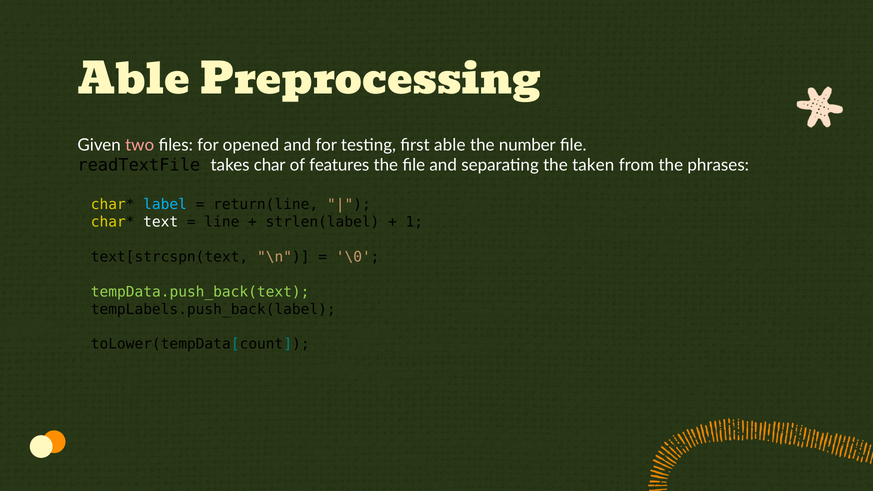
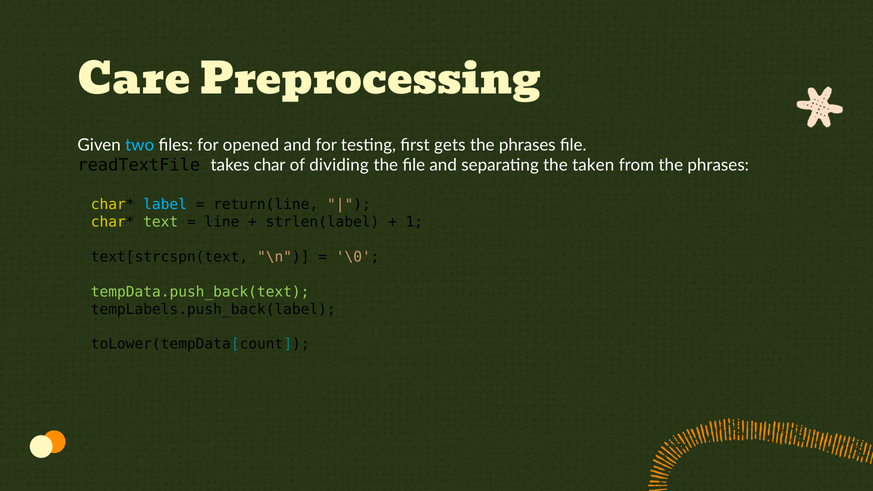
Able: Able -> Care (134, 80)
two colour: pink -> light blue (140, 145)
first able: able -> gets (450, 145)
number: number -> phrases (527, 145)
features: features -> dividing (339, 165)
text colour: white -> light green (161, 222)
